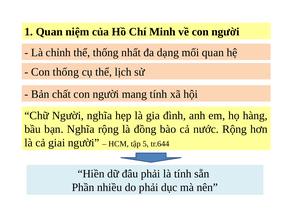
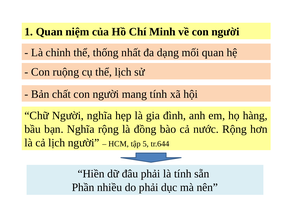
Con thống: thống -> ruộng (66, 72)
cả giai: giai -> lịch (57, 142)
